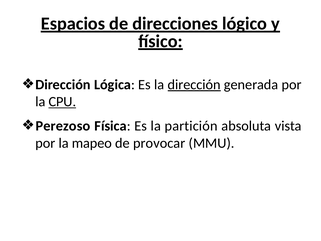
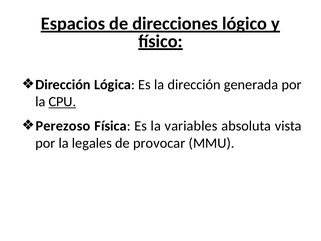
dirección underline: present -> none (194, 84)
partición: partición -> variables (191, 126)
mapeo: mapeo -> legales (92, 143)
